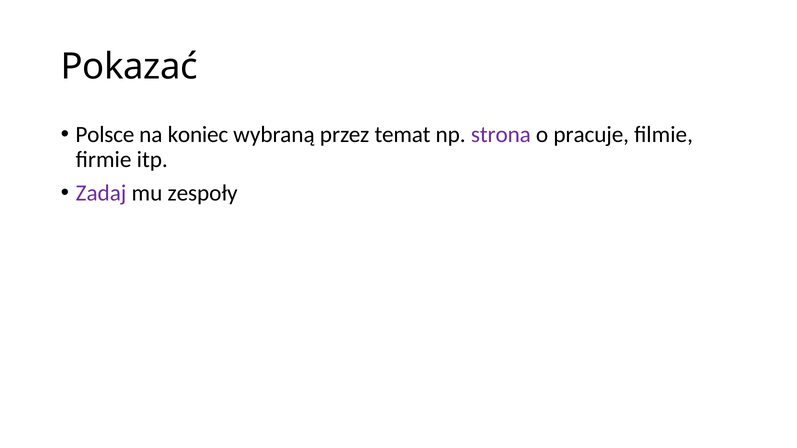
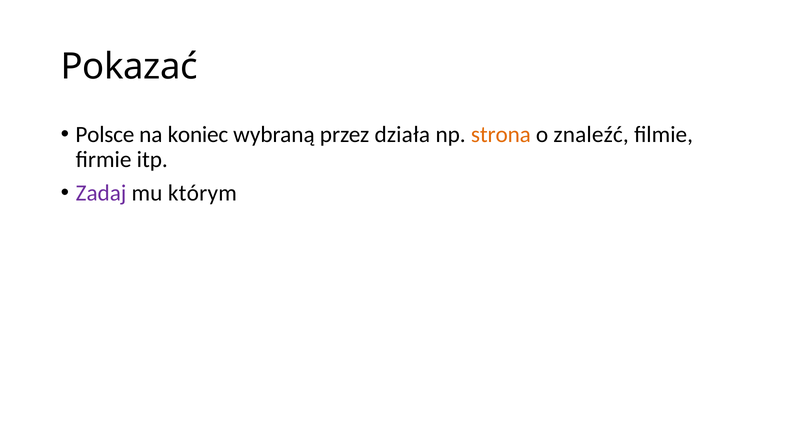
temat: temat -> działa (402, 135)
strona colour: purple -> orange (501, 135)
pracuje: pracuje -> znaleźć (591, 135)
zespoły: zespoły -> którym (202, 193)
